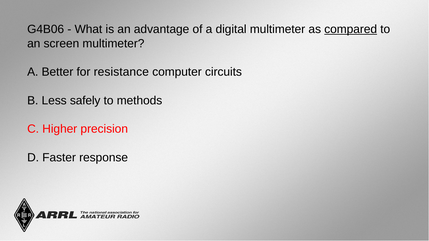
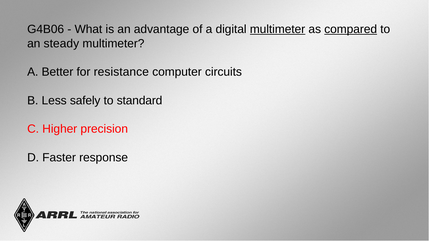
multimeter underline: none -> present (278, 29)
screen: screen -> steady (61, 44)
methods: methods -> standard (140, 101)
